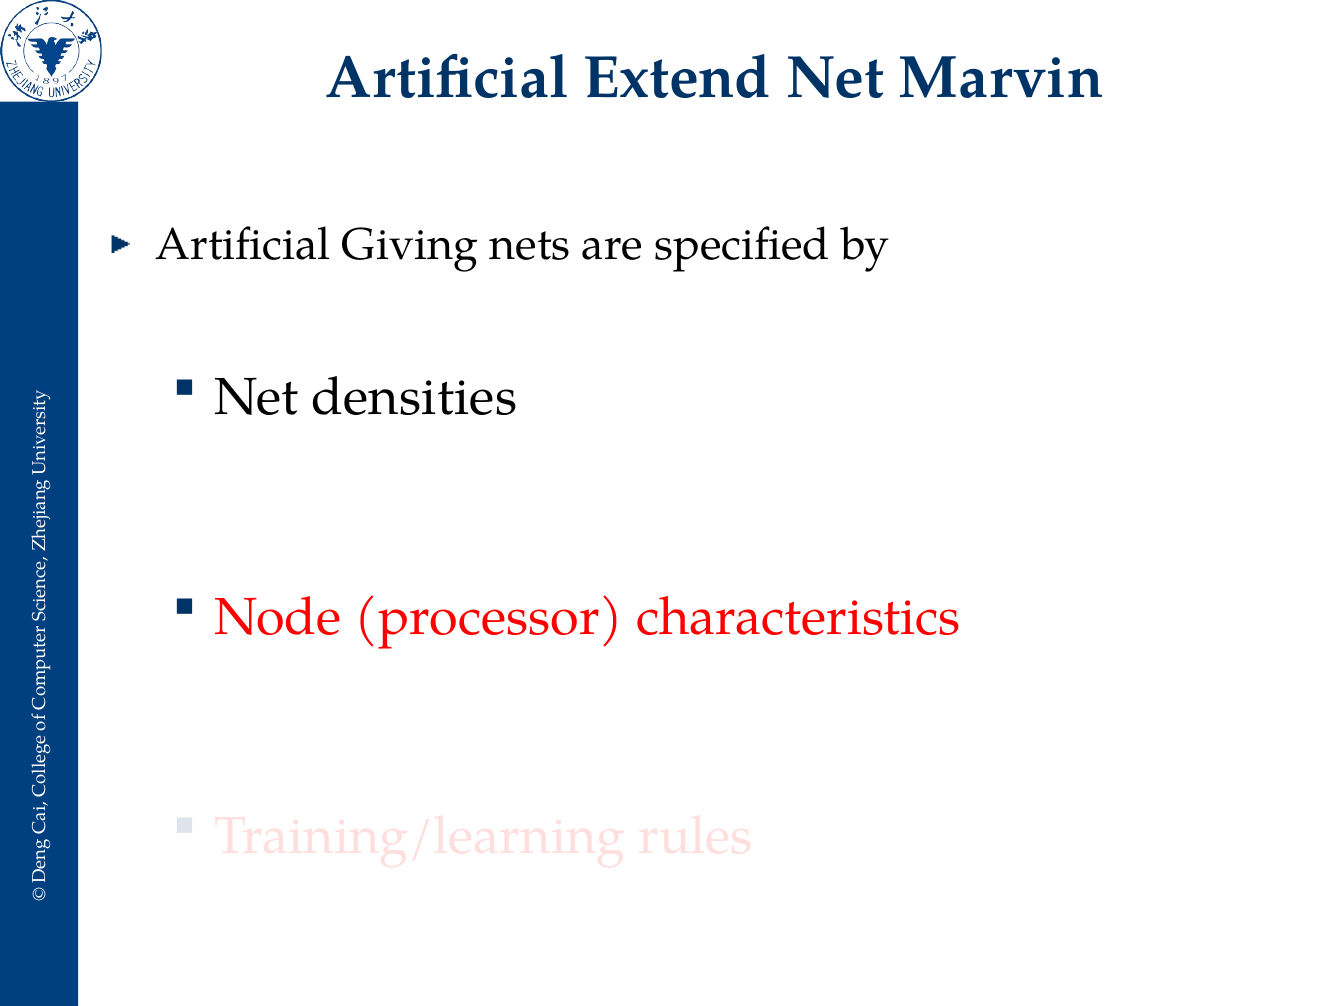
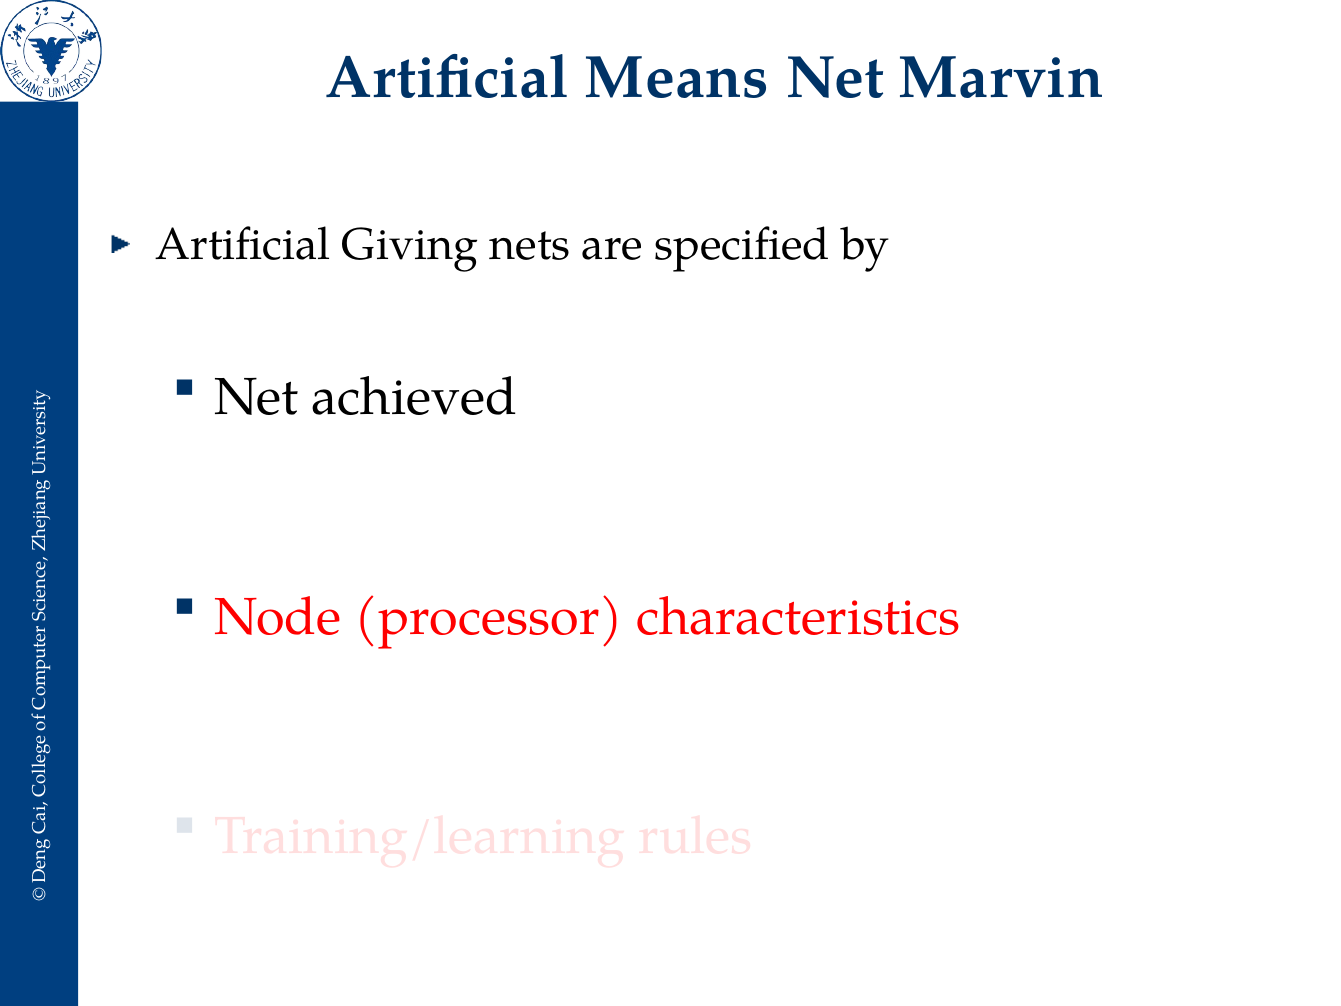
Extend: Extend -> Means (677, 78)
densities: densities -> achieved (414, 398)
